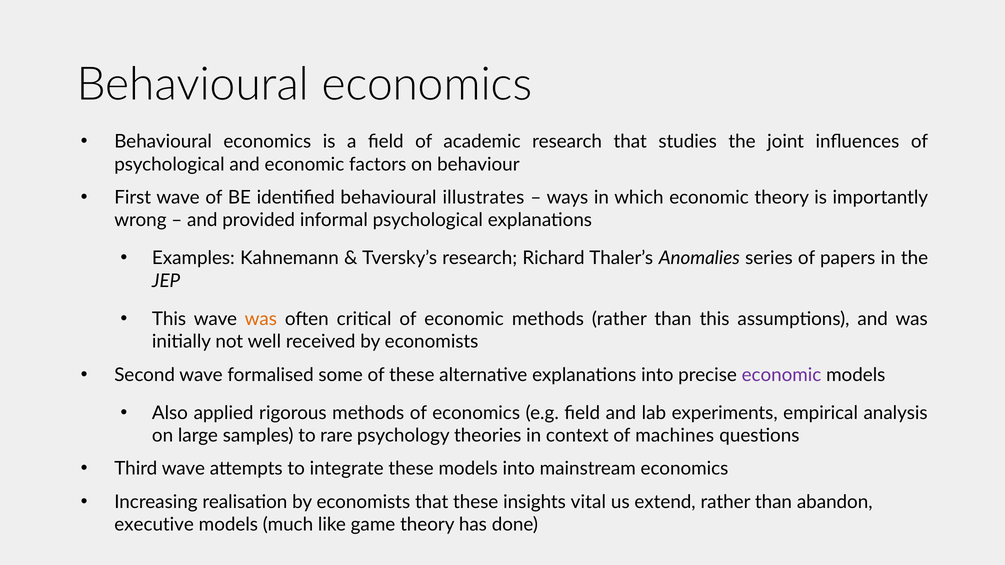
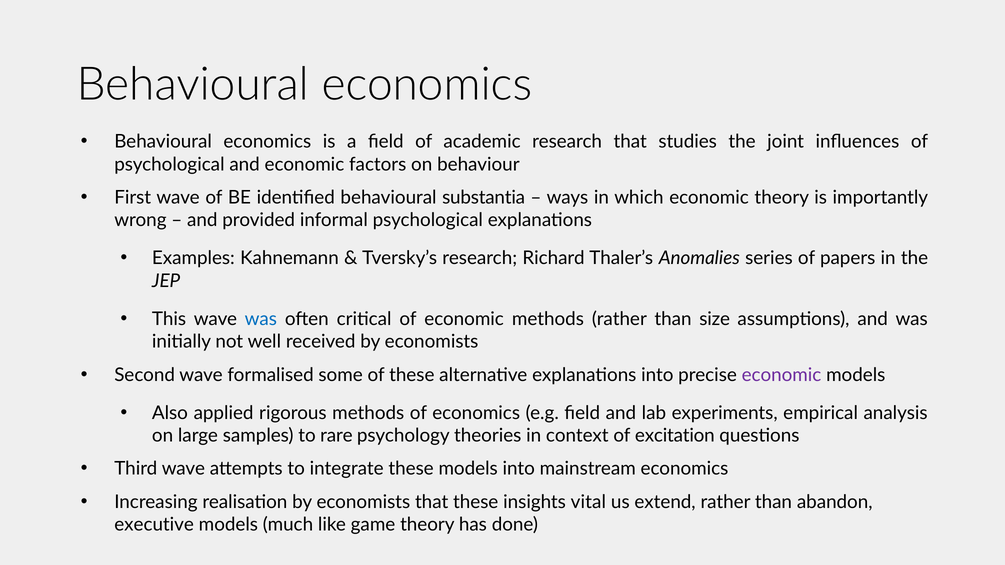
illustrates: illustrates -> substantia (484, 197)
was colour: orange -> blue (261, 319)
than this: this -> size (715, 319)
machines: machines -> excitation (675, 436)
